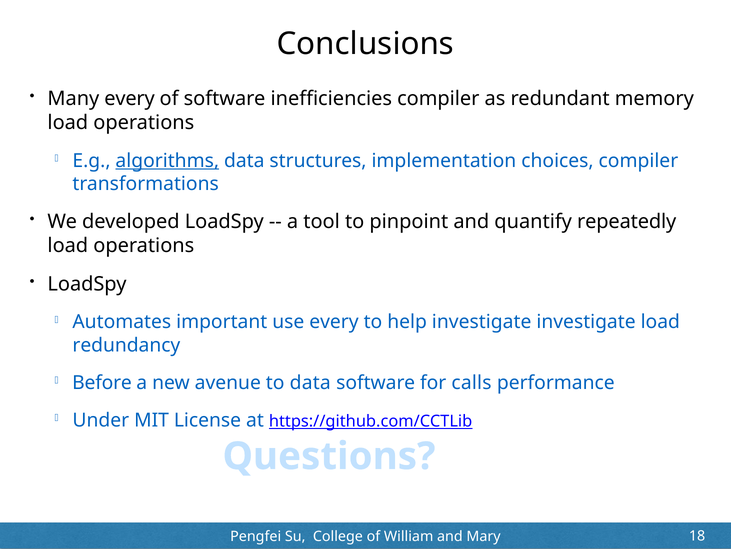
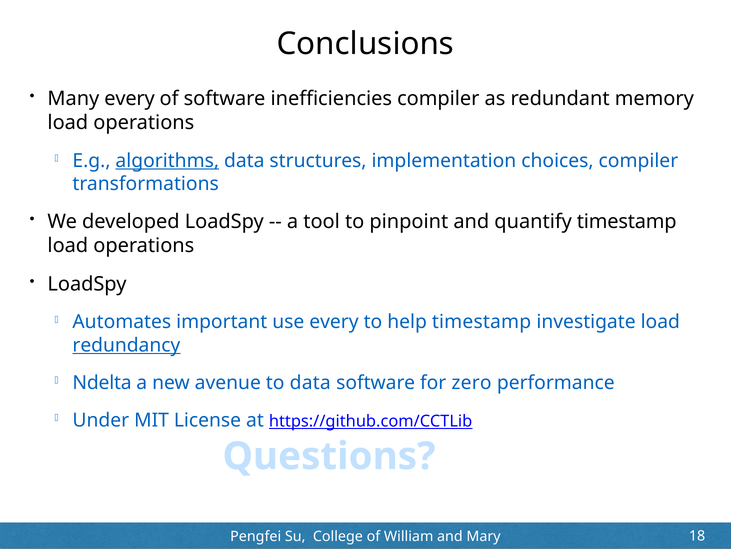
quantify repeatedly: repeatedly -> timestamp (627, 222)
help investigate: investigate -> timestamp (482, 322)
redundancy underline: none -> present (126, 345)
Before: Before -> Ndelta (102, 382)
calls: calls -> zero (472, 382)
